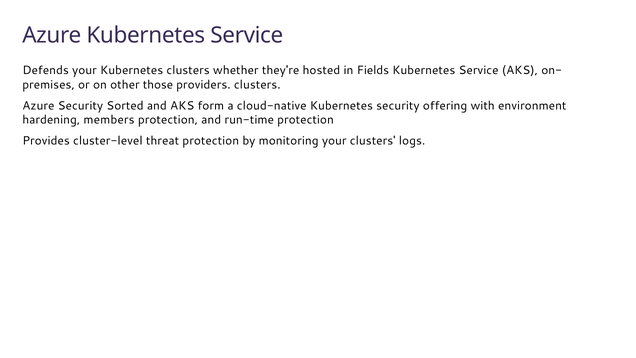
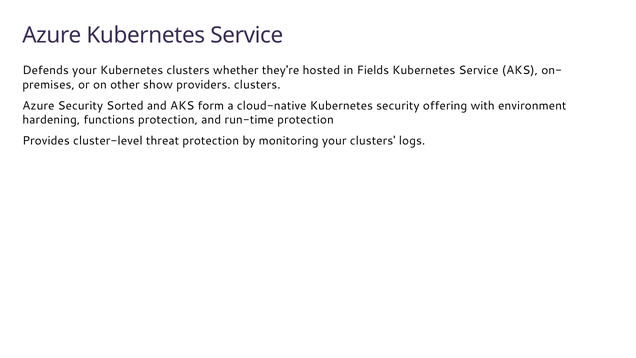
those: those -> show (158, 85)
members: members -> functions (109, 120)
